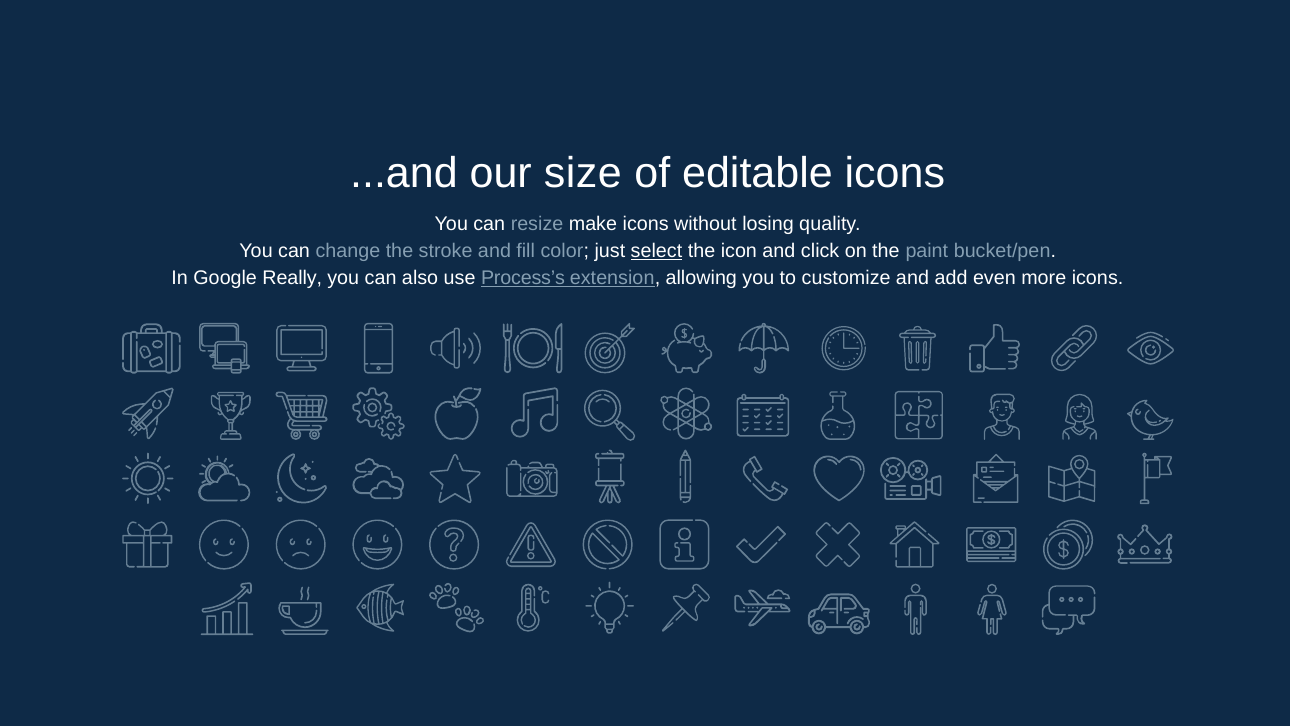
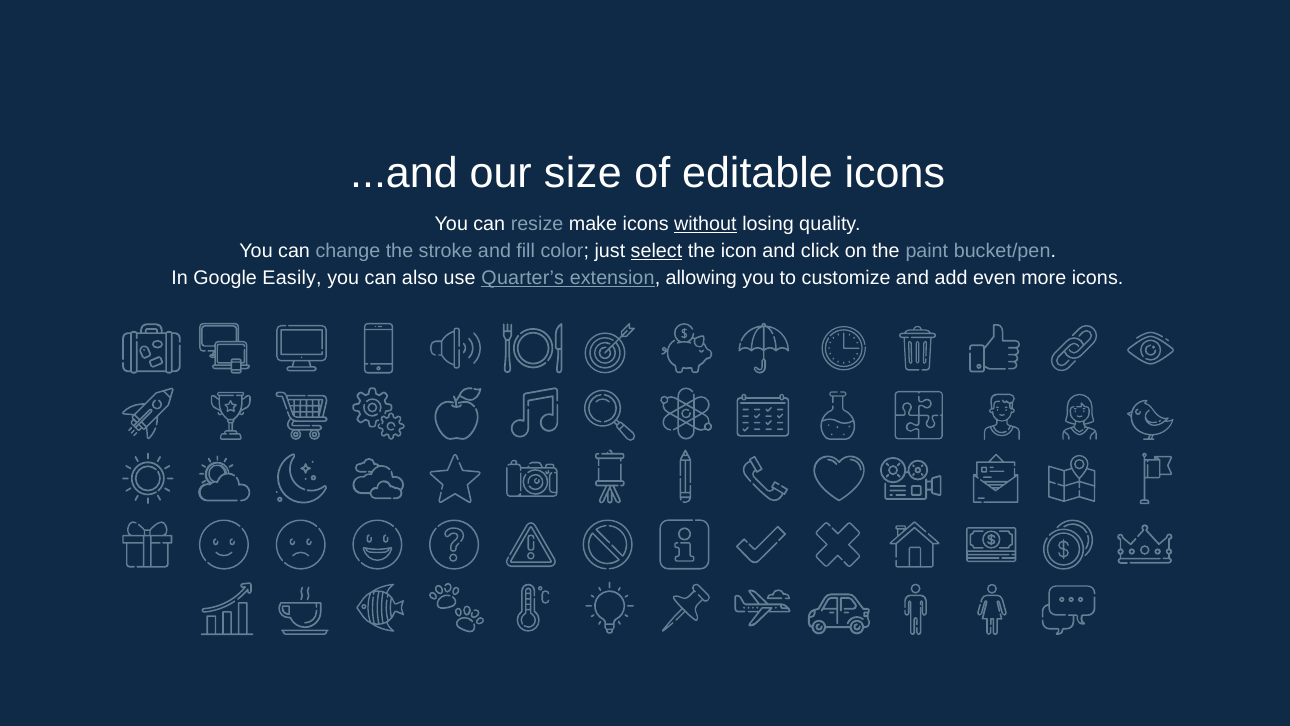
without underline: none -> present (705, 224)
Really: Really -> Easily (292, 278)
Process’s: Process’s -> Quarter’s (523, 278)
